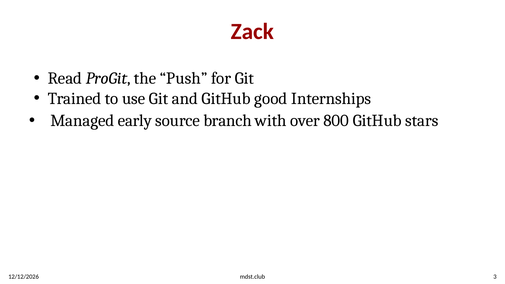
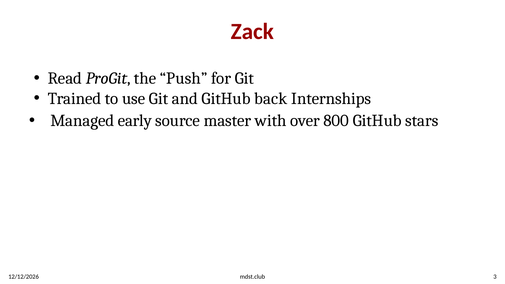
good: good -> back (271, 99)
branch: branch -> master (227, 121)
